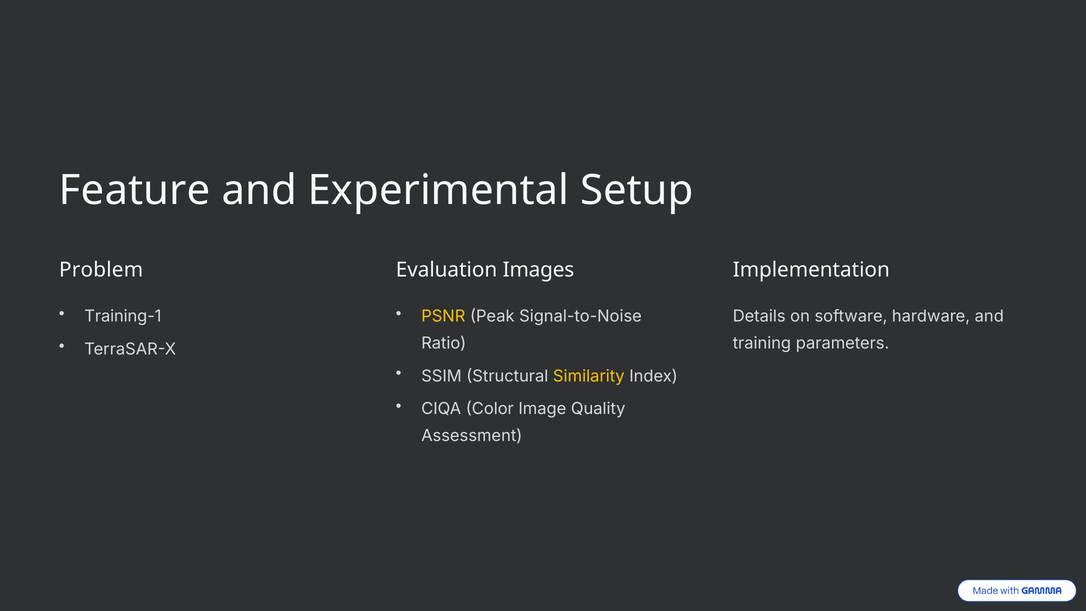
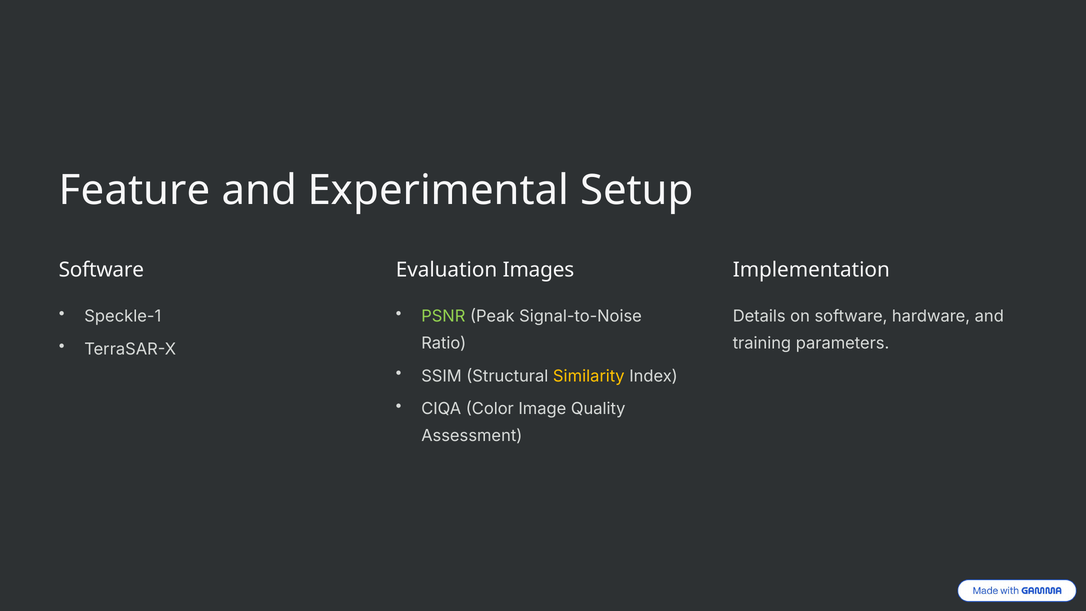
Problem: Problem -> Software (101, 270)
Training-1: Training-1 -> Speckle-1 (123, 316)
PSNR colour: yellow -> light green (443, 316)
